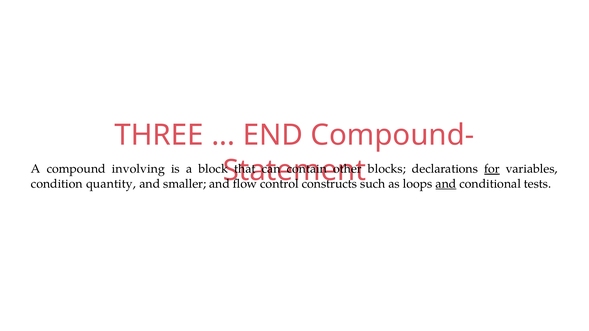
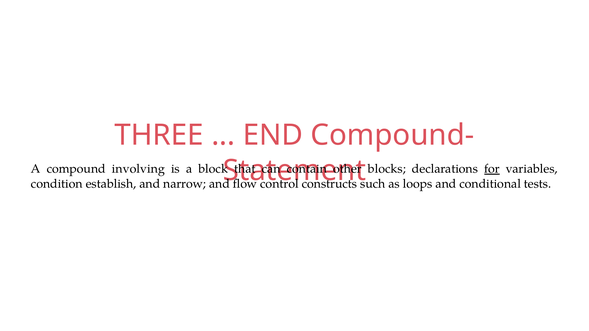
quantity: quantity -> establish (111, 184)
smaller: smaller -> narrow (185, 184)
and underline: present -> none (446, 184)
